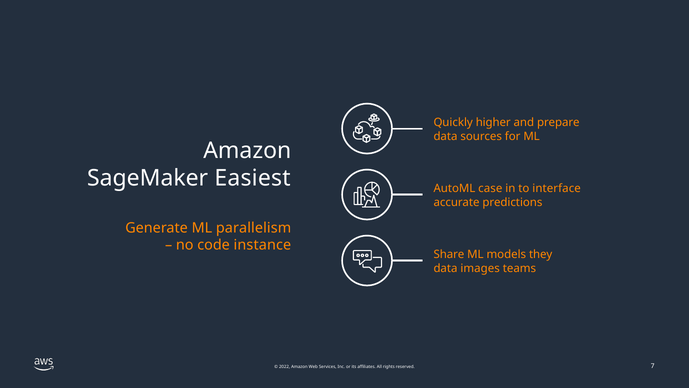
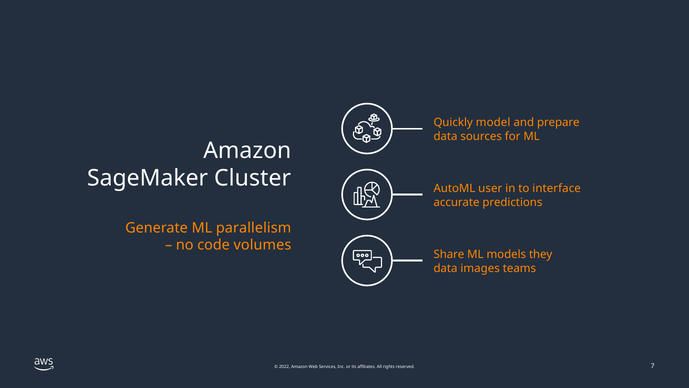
higher: higher -> model (493, 122)
Easiest: Easiest -> Cluster (253, 178)
case: case -> user (490, 188)
instance: instance -> volumes (262, 245)
